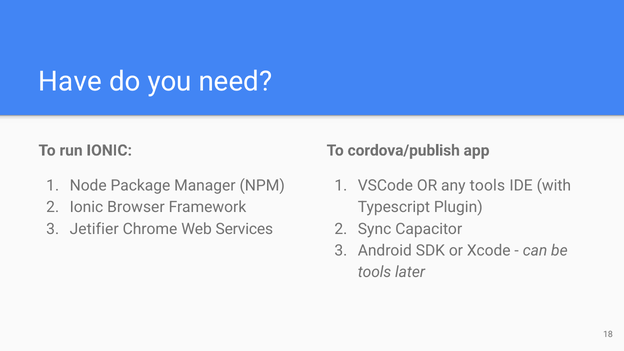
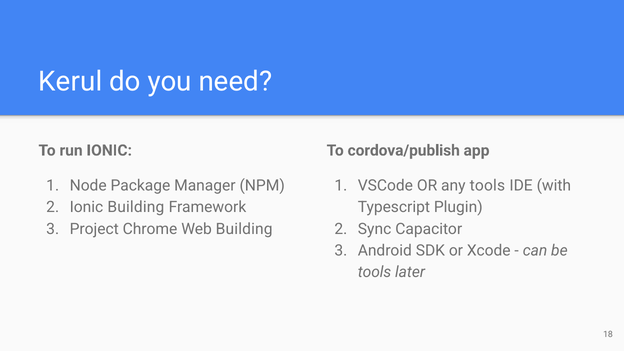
Have: Have -> Kerul (70, 82)
Ionic Browser: Browser -> Building (136, 207)
Jetifier: Jetifier -> Project (94, 229)
Web Services: Services -> Building (244, 229)
